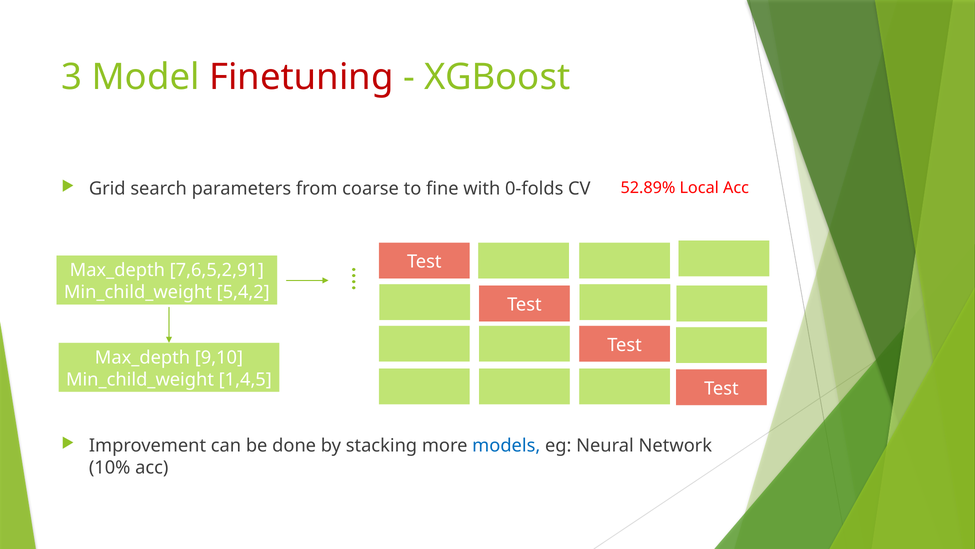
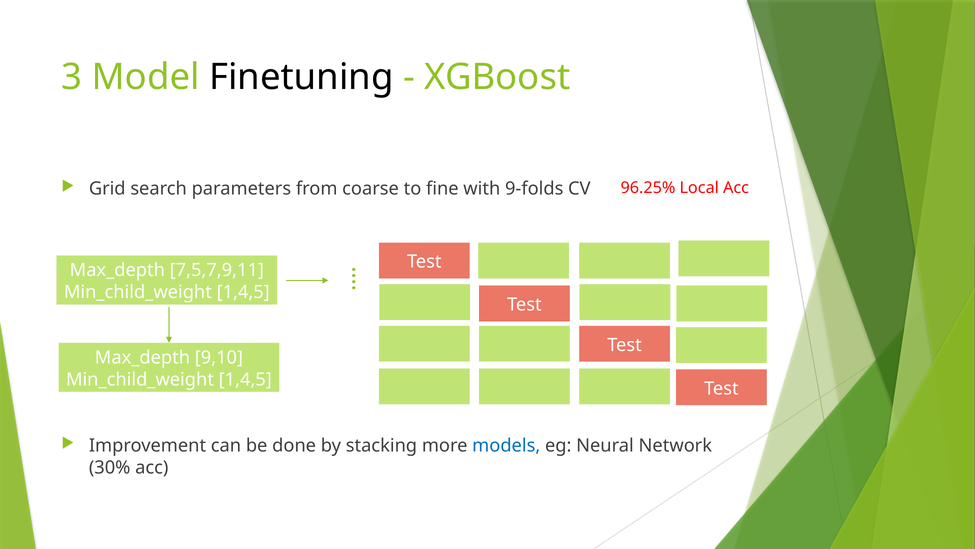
Finetuning colour: red -> black (301, 77)
0-folds: 0-folds -> 9-folds (534, 189)
52.89%: 52.89% -> 96.25% (648, 188)
7,6,5,2,91: 7,6,5,2,91 -> 7,5,7,9,11 (217, 270)
5,4,2: 5,4,2 -> 1,4,5 (243, 292)
10%: 10% -> 30% (110, 467)
